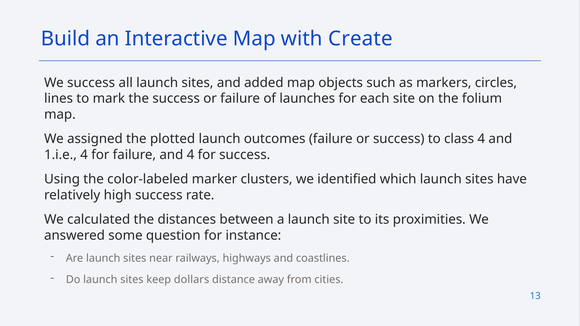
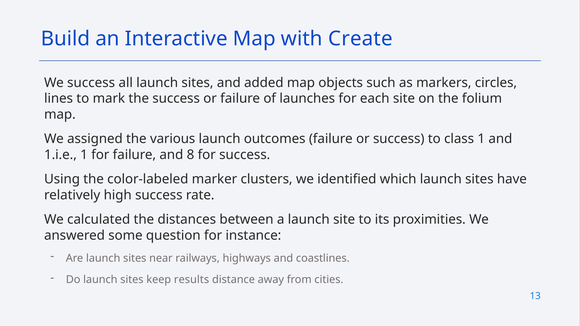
plotted: plotted -> various (173, 139)
class 4: 4 -> 1 (481, 139)
1.i.e 4: 4 -> 1 (84, 155)
and 4: 4 -> 8 (190, 155)
dollars: dollars -> results (192, 280)
